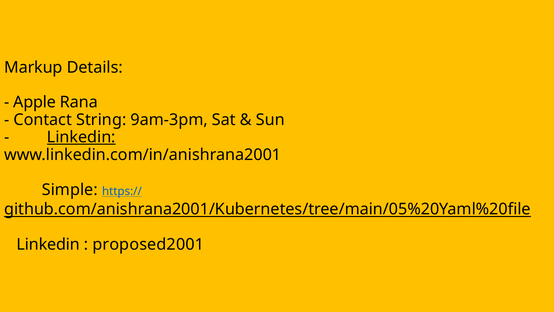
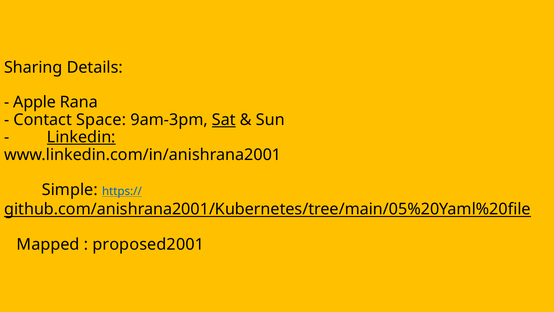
Markup: Markup -> Sharing (33, 67)
String: String -> Space (101, 120)
Sat underline: none -> present (224, 120)
Linkedin: Linkedin -> Mapped (48, 244)
